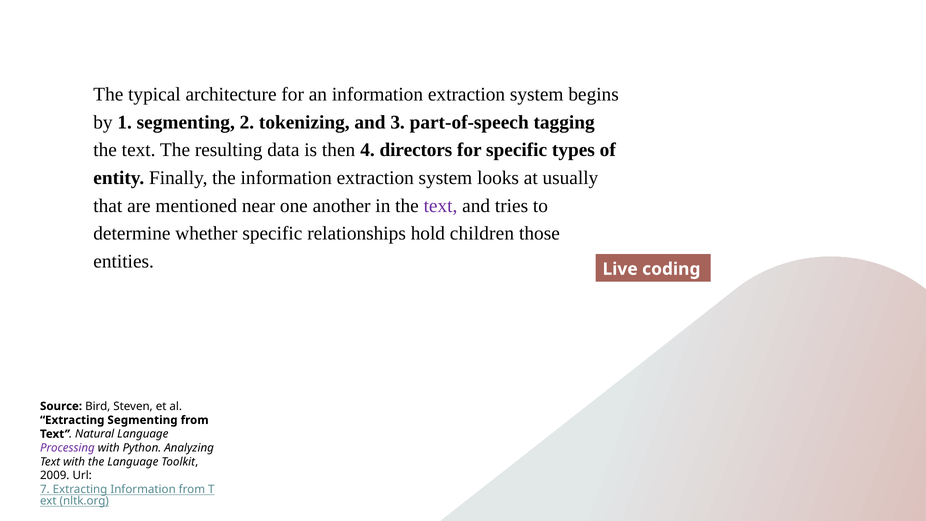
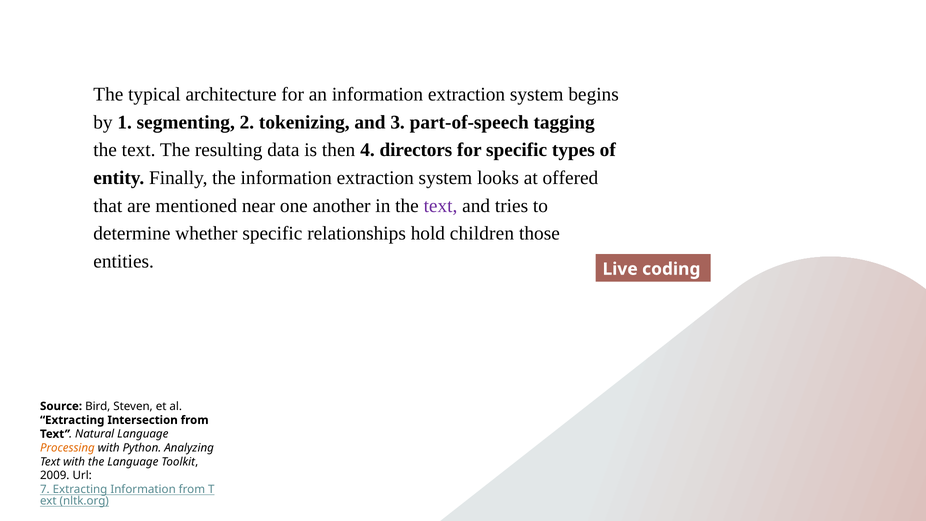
usually: usually -> offered (570, 178)
Extracting Segmenting: Segmenting -> Intersection (143, 420)
Processing colour: purple -> orange (67, 448)
